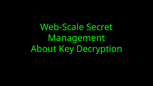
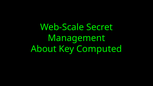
Decryption: Decryption -> Computed (99, 49)
